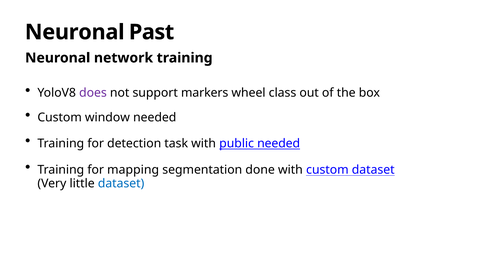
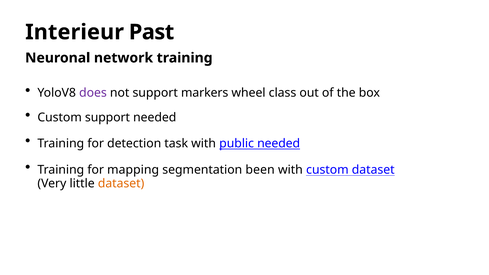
Neuronal: Neuronal -> Interieur (75, 32)
Custom window: window -> support (107, 117)
done: done -> been (260, 170)
dataset colour: blue -> orange (121, 184)
